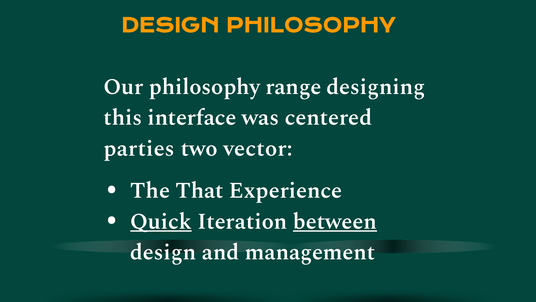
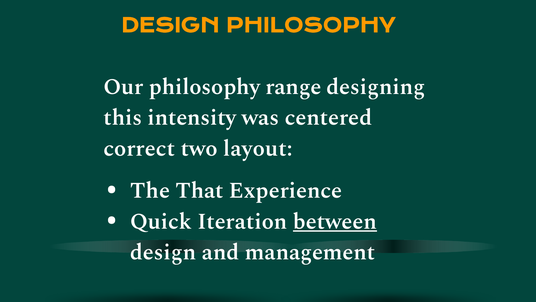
interface: interface -> intensity (192, 117)
parties: parties -> correct (139, 148)
vector: vector -> layout (258, 148)
Quick underline: present -> none (161, 221)
